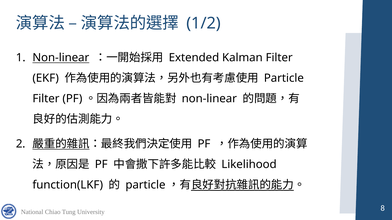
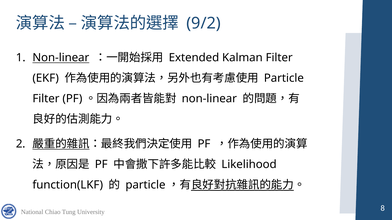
1/2: 1/2 -> 9/2 (204, 23)
